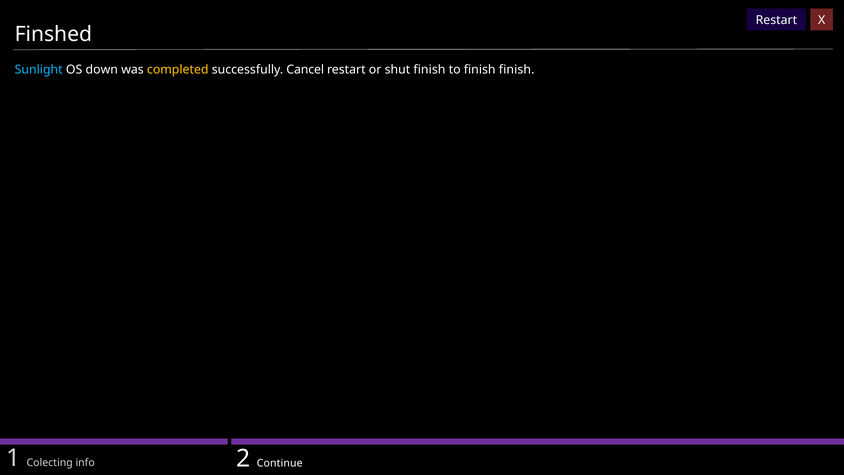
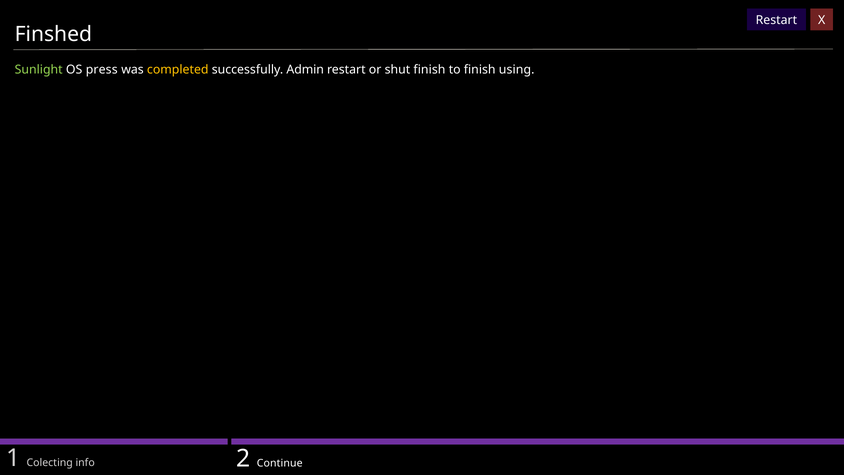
Sunlight colour: light blue -> light green (39, 70)
down: down -> press (102, 70)
Cancel: Cancel -> Admin (305, 70)
finish finish: finish -> using (517, 70)
